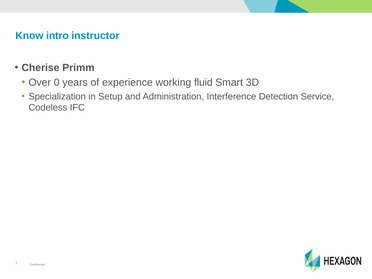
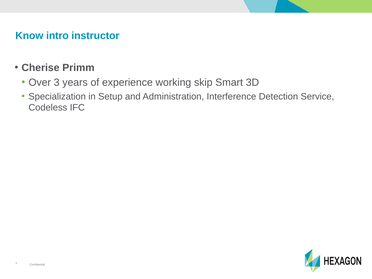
0: 0 -> 3 (57, 82)
fluid: fluid -> skip (203, 82)
